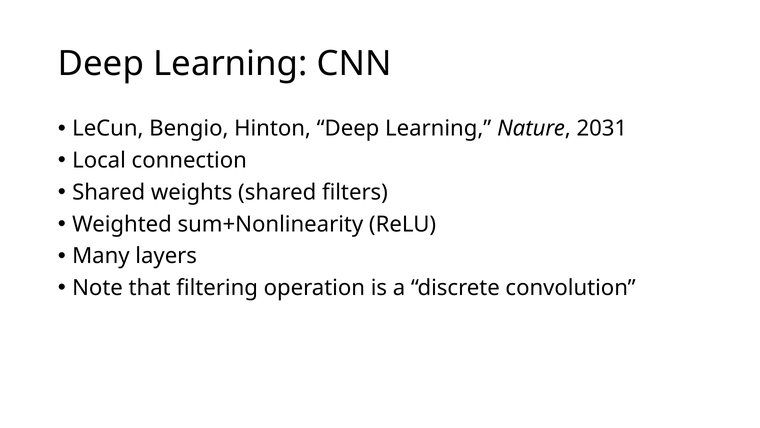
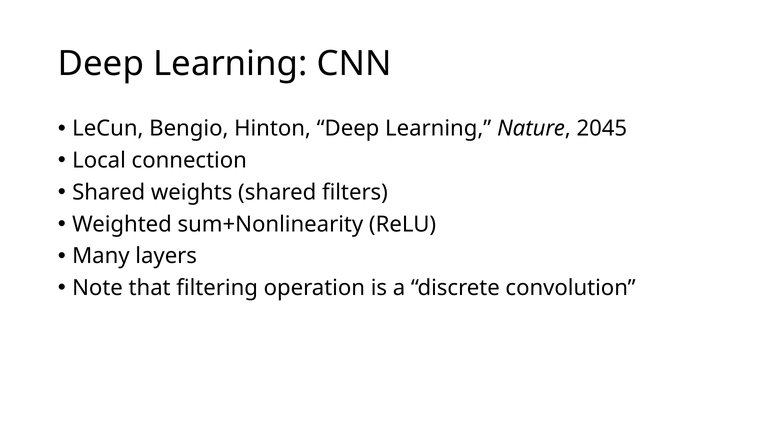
2031: 2031 -> 2045 (602, 128)
